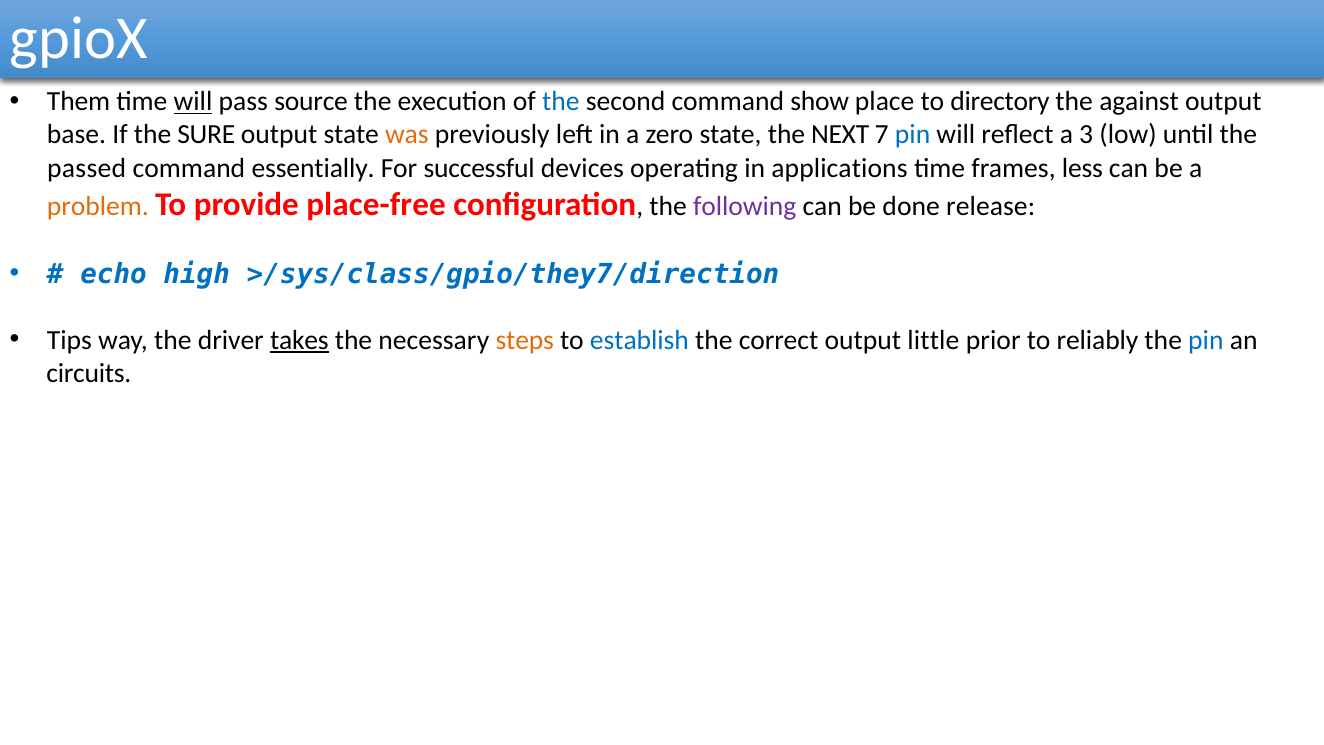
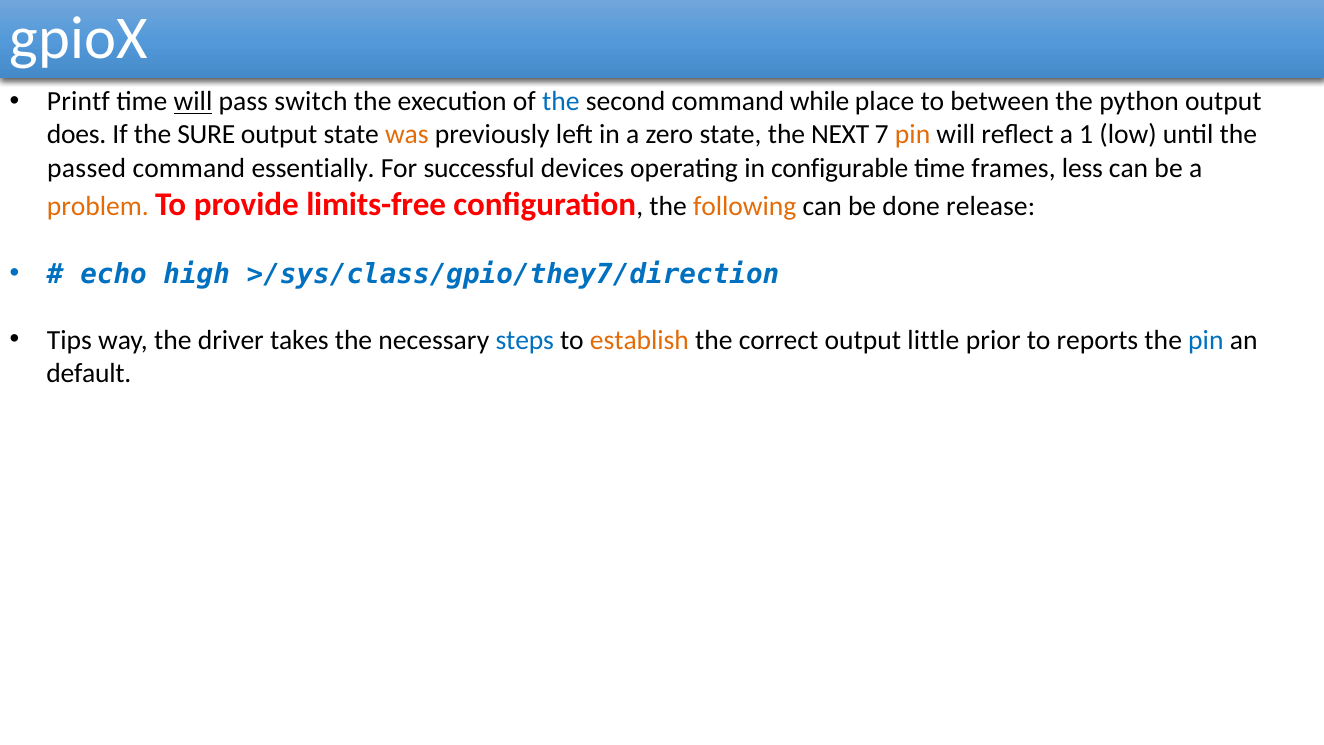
Them: Them -> Printf (78, 102)
source: source -> switch (311, 102)
show: show -> while (820, 102)
directory: directory -> between (1000, 102)
against: against -> python (1139, 102)
base: base -> does (77, 135)
pin colour: blue -> orange (913, 135)
3: 3 -> 1 (1086, 135)
applications: applications -> configurable (840, 168)
place-free: place-free -> limits-free (376, 205)
following colour: purple -> orange (745, 207)
takes underline: present -> none (299, 340)
steps colour: orange -> blue (525, 340)
establish colour: blue -> orange (639, 340)
reliably: reliably -> reports (1097, 340)
circuits: circuits -> default (89, 373)
